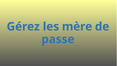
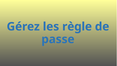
mère: mère -> règle (77, 27)
